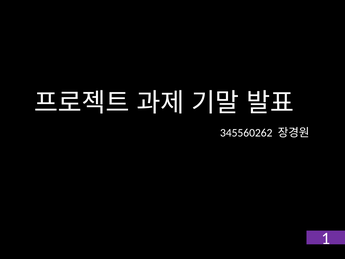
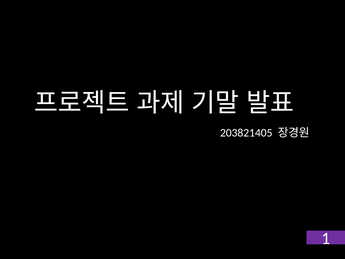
345560262: 345560262 -> 203821405 (246, 133)
